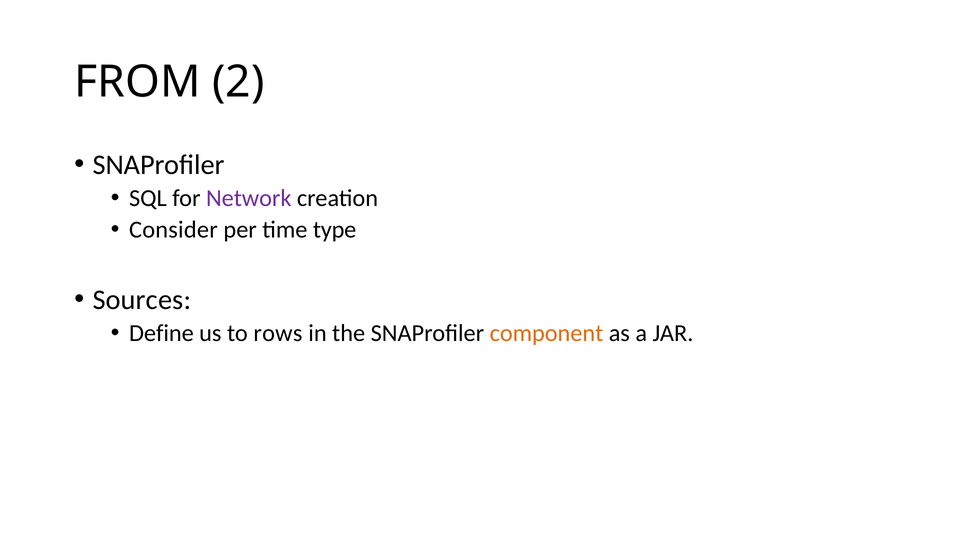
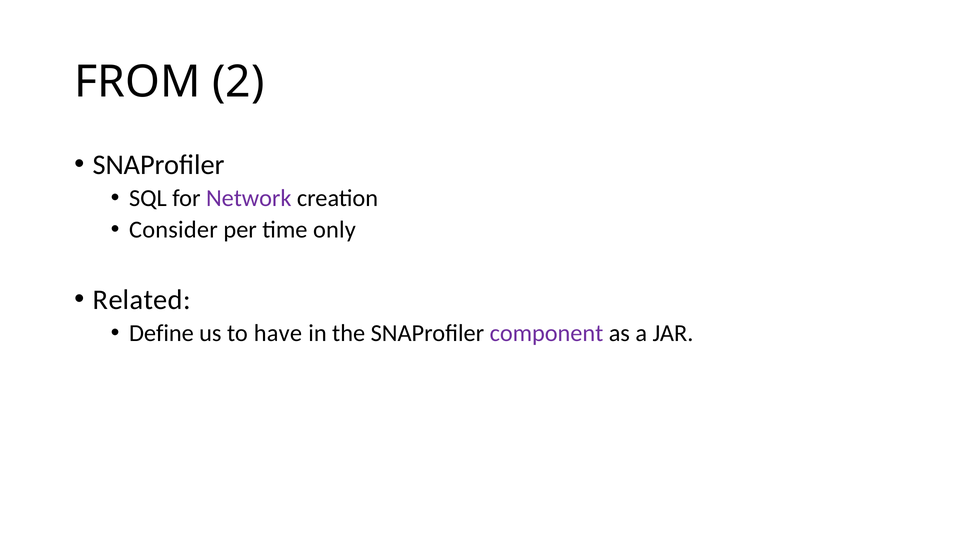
type: type -> only (334, 230)
Sources: Sources -> Related (142, 300)
rows: rows -> have (278, 333)
component colour: orange -> purple (546, 333)
